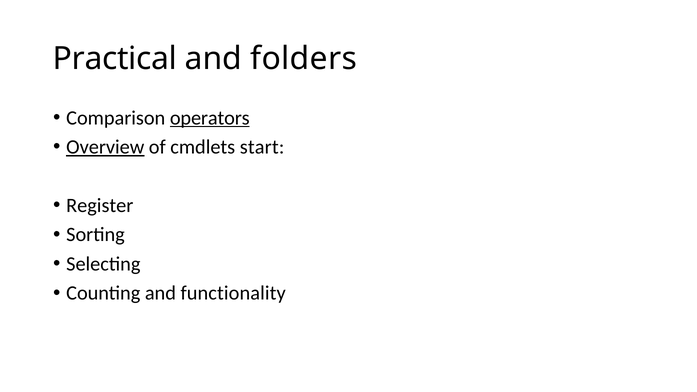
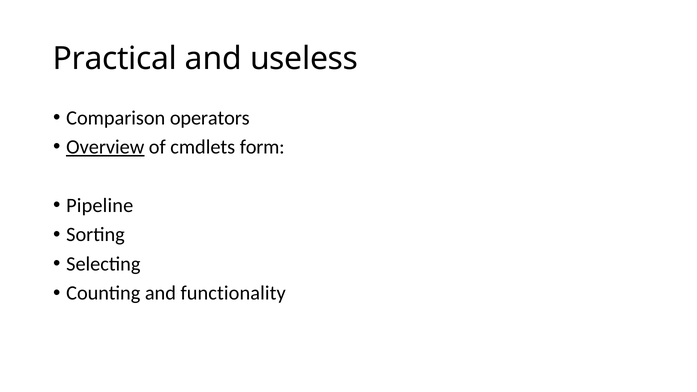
folders: folders -> useless (304, 59)
operators underline: present -> none (210, 118)
start: start -> form (262, 147)
Register: Register -> Pipeline (100, 206)
